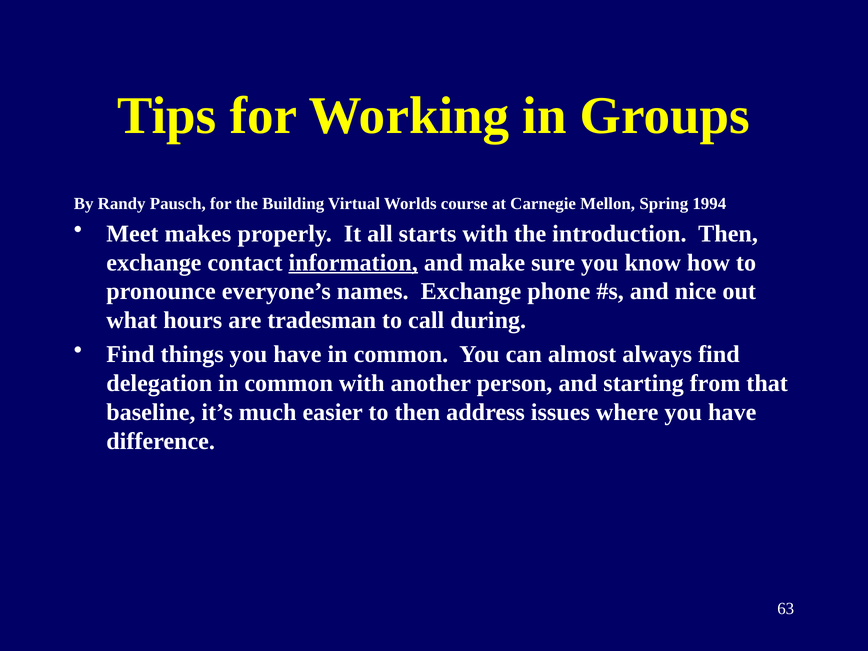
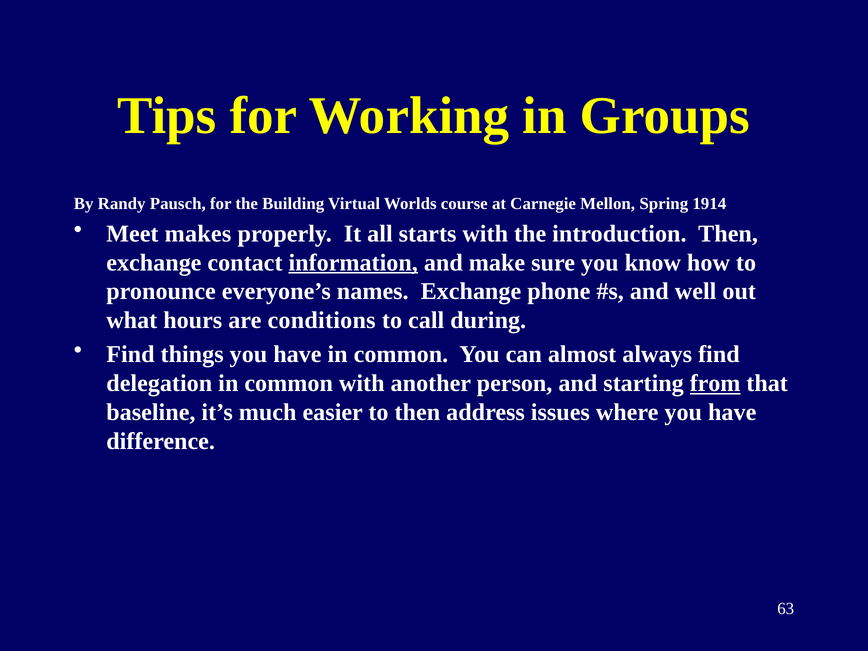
1994: 1994 -> 1914 (709, 204)
nice: nice -> well (696, 292)
tradesman: tradesman -> conditions (322, 320)
from underline: none -> present (715, 383)
